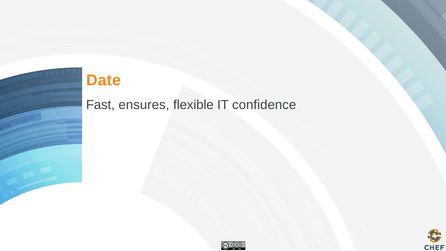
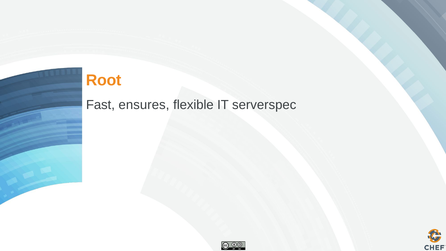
Date: Date -> Root (104, 80)
confidence: confidence -> serverspec (264, 105)
